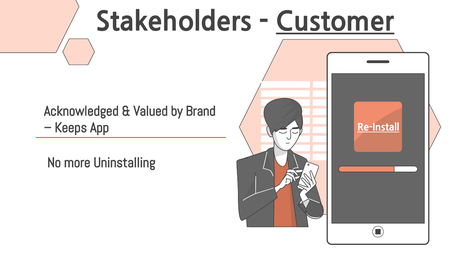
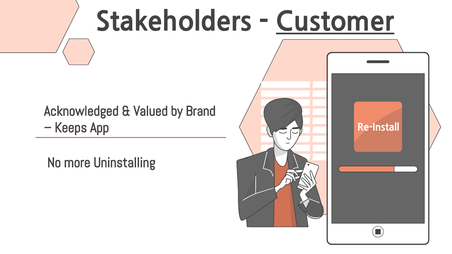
Re-Install underline: present -> none (378, 128)
